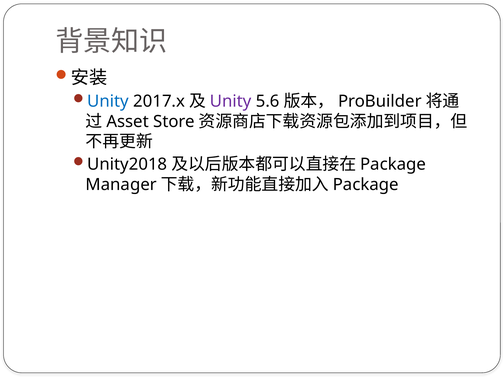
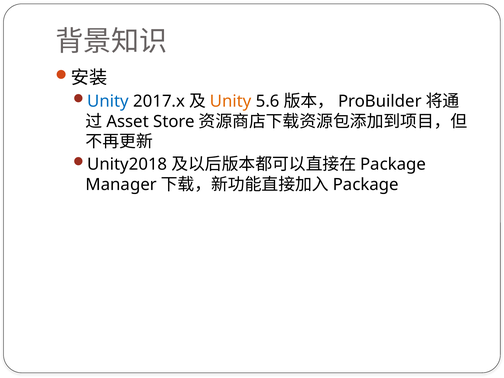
Unity colour: purple -> orange (231, 101)
